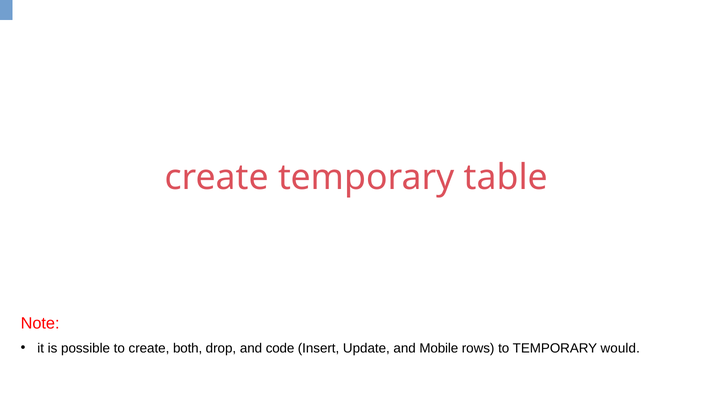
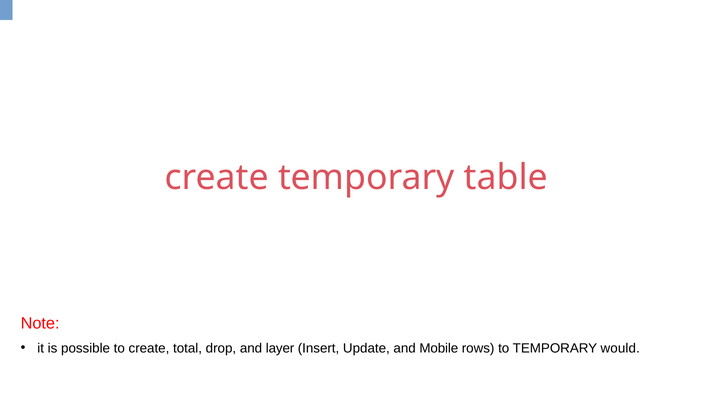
both: both -> total (188, 348)
code: code -> layer (280, 348)
